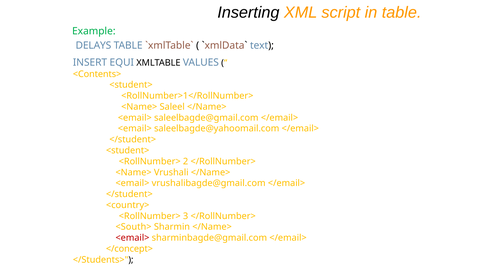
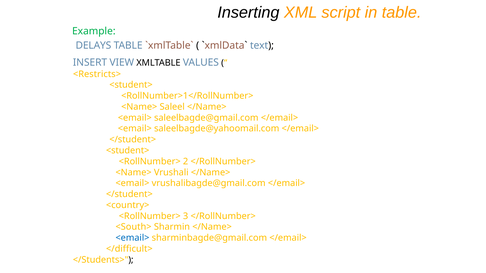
EQUI: EQUI -> VIEW (122, 63)
<Contents>: <Contents> -> <Restricts> (97, 74)
<email> colour: red -> blue (132, 238)
</concept>: </concept> -> </difficult> (129, 249)
